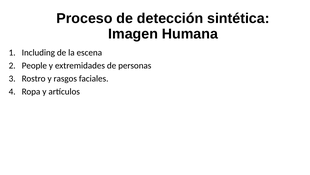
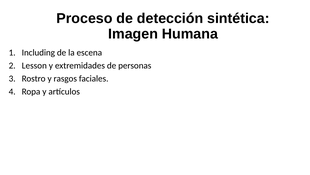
People: People -> Lesson (34, 65)
